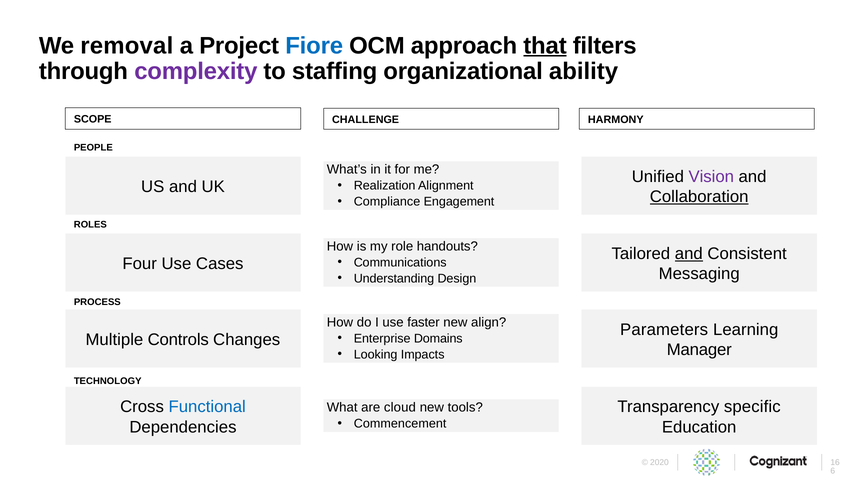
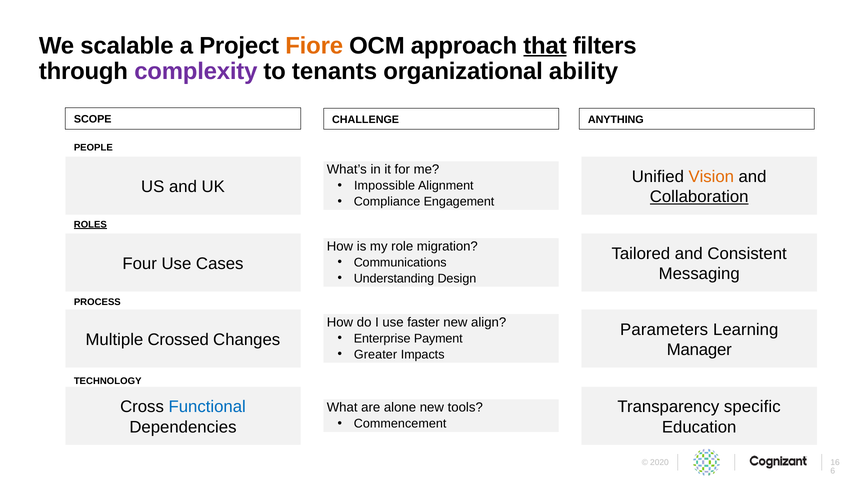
removal: removal -> scalable (127, 46)
Fiore colour: blue -> orange (314, 46)
staffing: staffing -> tenants (335, 72)
HARMONY: HARMONY -> ANYTHING (616, 120)
Vision colour: purple -> orange (711, 177)
Realization: Realization -> Impossible (385, 186)
ROLES underline: none -> present (90, 225)
handouts: handouts -> migration (447, 246)
and underline: present -> none (689, 254)
Domains: Domains -> Payment (438, 339)
Controls: Controls -> Crossed (178, 340)
Looking: Looking -> Greater (376, 355)
cloud: cloud -> alone (400, 408)
